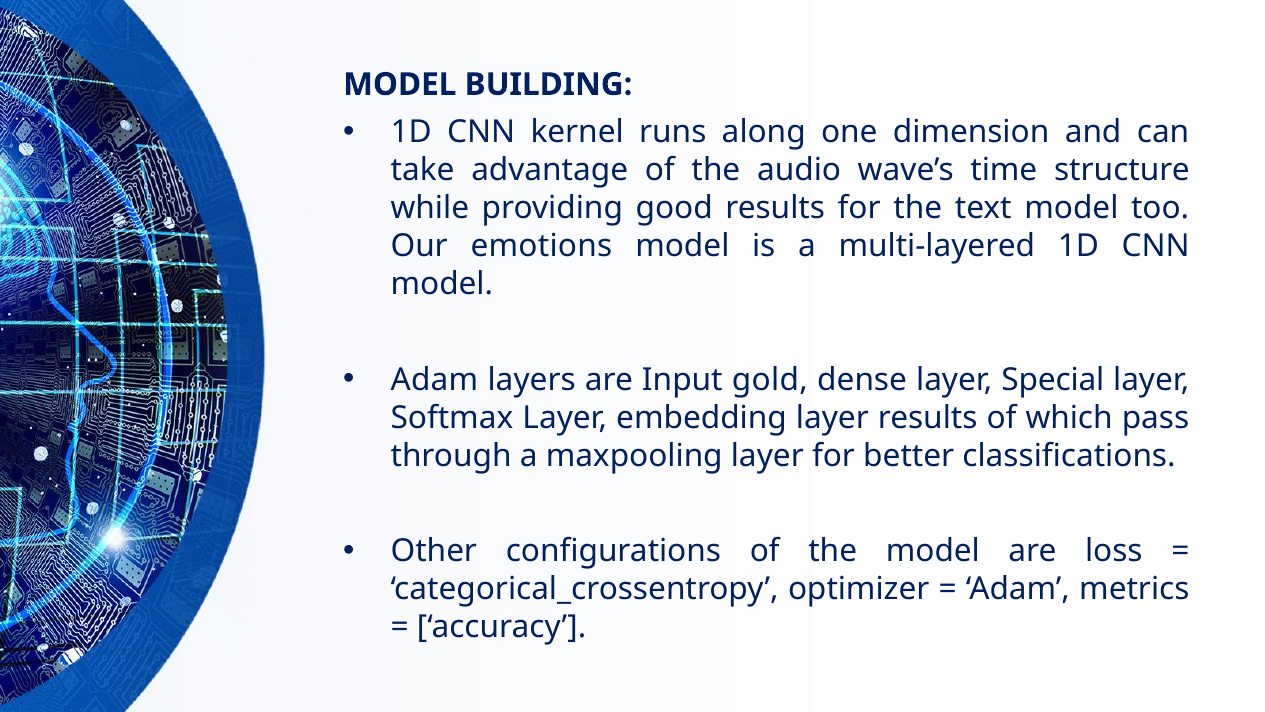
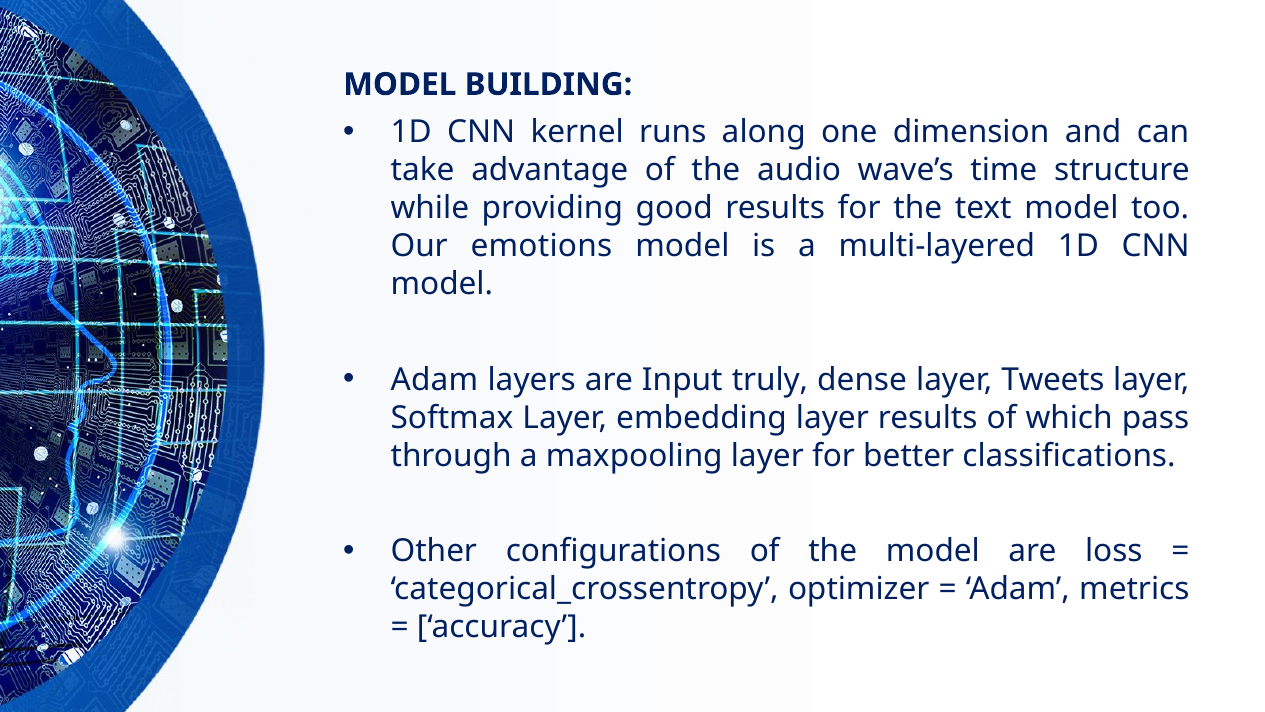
gold: gold -> truly (770, 380)
Special: Special -> Tweets (1053, 380)
